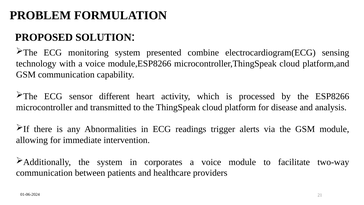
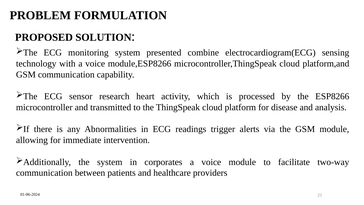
different: different -> research (114, 96)
